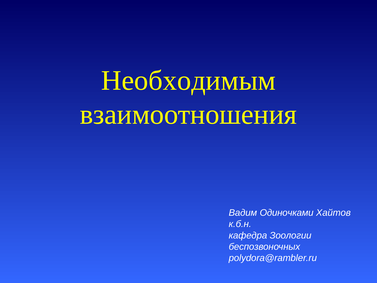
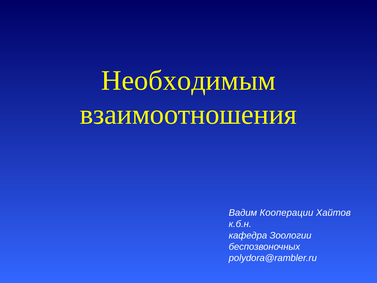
Одиночками: Одиночками -> Кооперации (287, 213)
